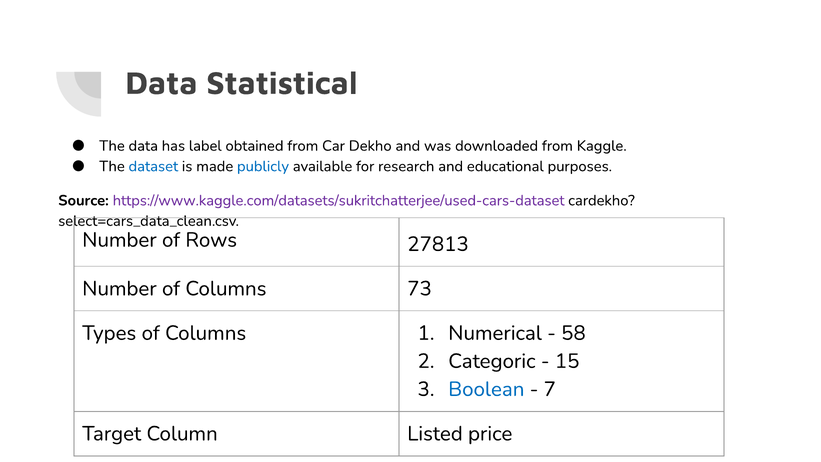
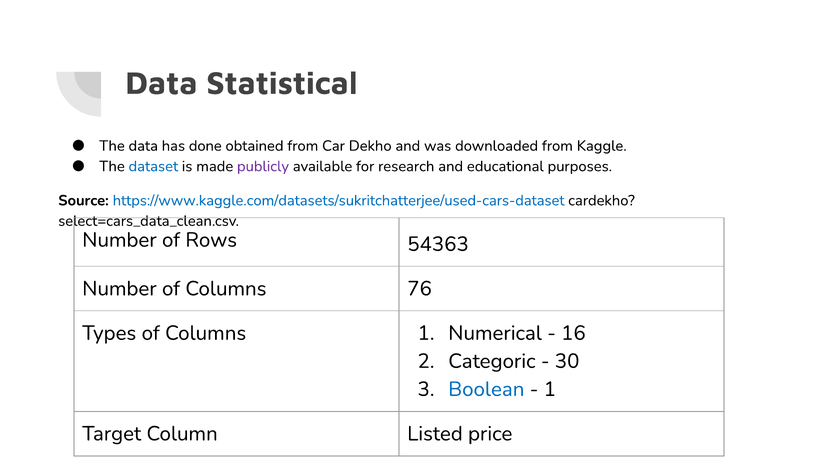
label: label -> done (205, 146)
publicly colour: blue -> purple (263, 166)
https://www.kaggle.com/datasets/sukritchatterjee/used-cars-dataset colour: purple -> blue (339, 200)
27813: 27813 -> 54363 (438, 244)
73: 73 -> 76 (420, 288)
58: 58 -> 16 (573, 333)
15: 15 -> 30 (567, 361)
7: 7 -> 1 (550, 389)
